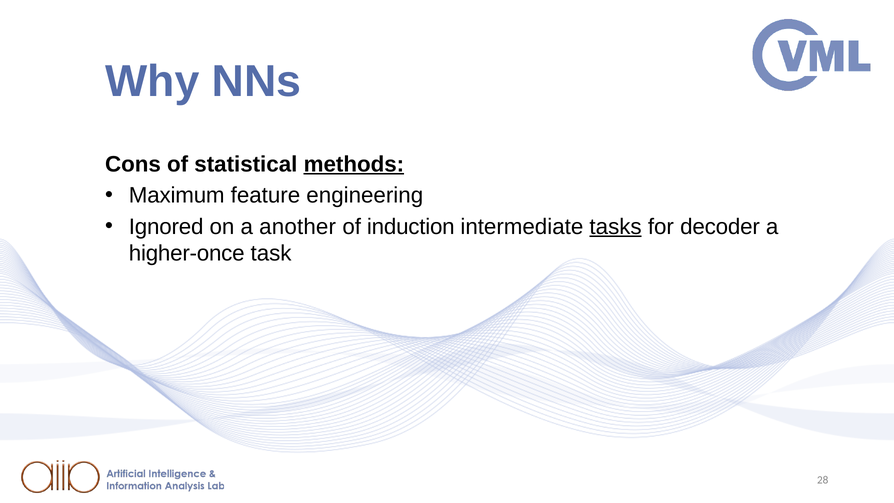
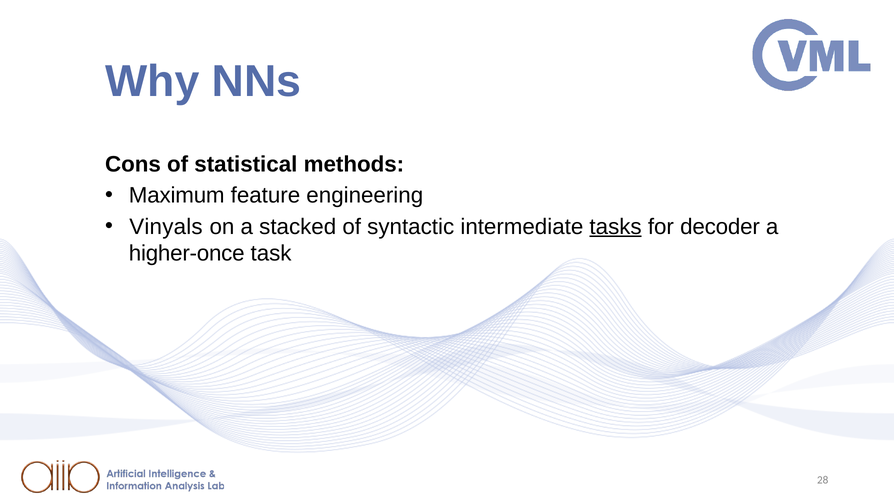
methods underline: present -> none (354, 164)
Ignored: Ignored -> Vinyals (166, 227)
another: another -> stacked (298, 227)
induction: induction -> syntactic (411, 227)
